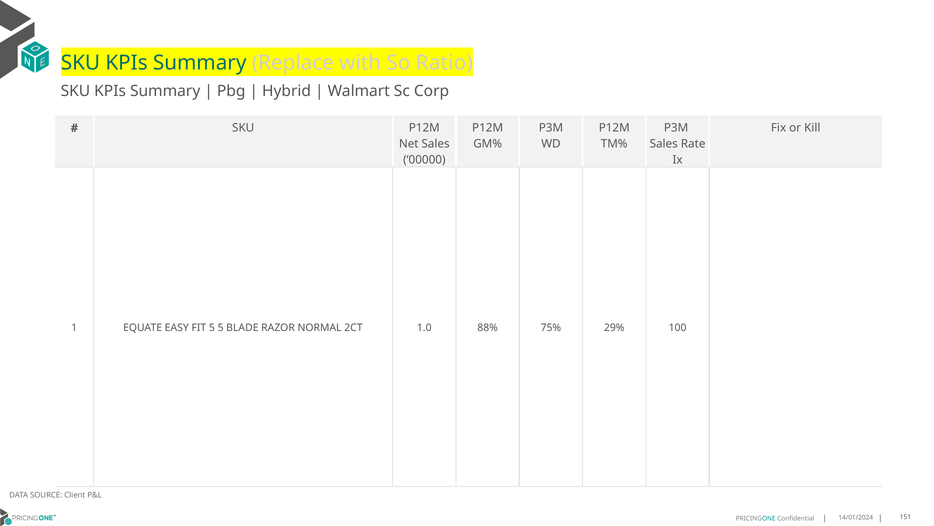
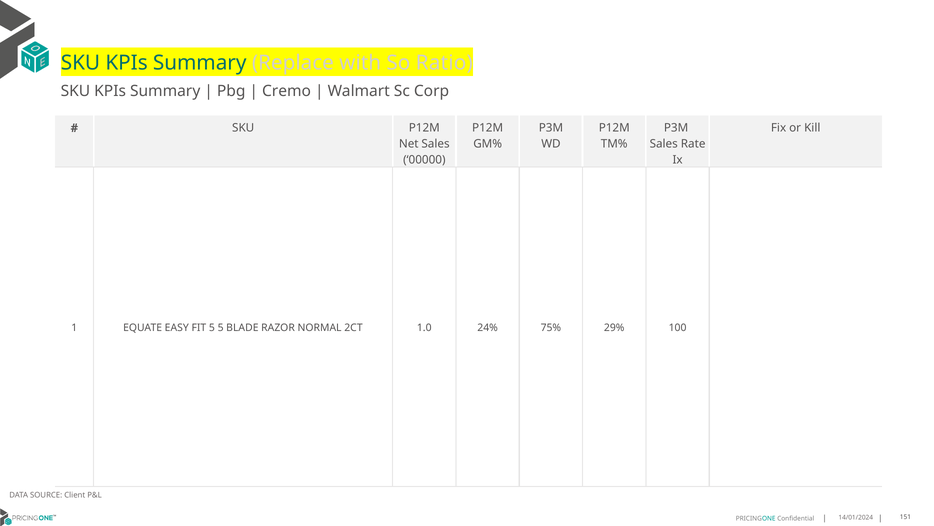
Hybrid: Hybrid -> Cremo (286, 91)
88%: 88% -> 24% (488, 327)
